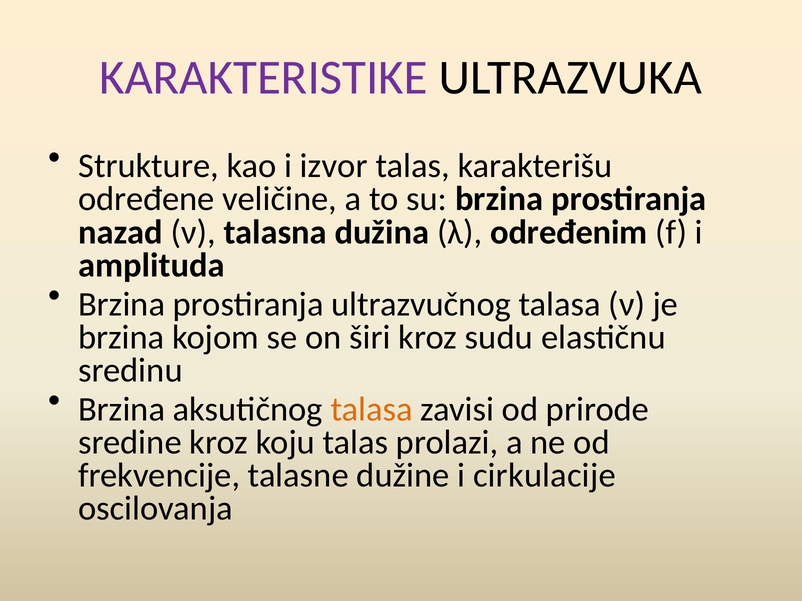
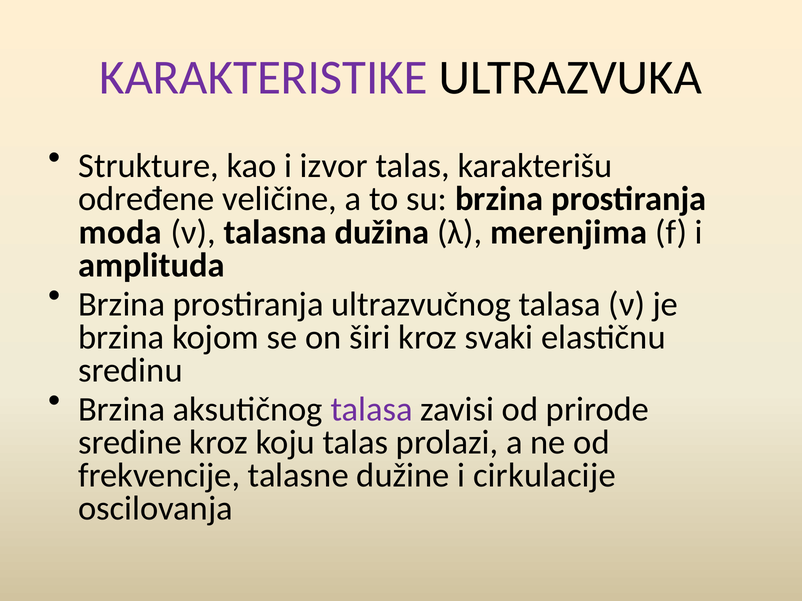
nazad: nazad -> moda (120, 232)
određenim: određenim -> merenjima (569, 232)
sudu: sudu -> svaki (499, 338)
talasa colour: orange -> purple (372, 410)
